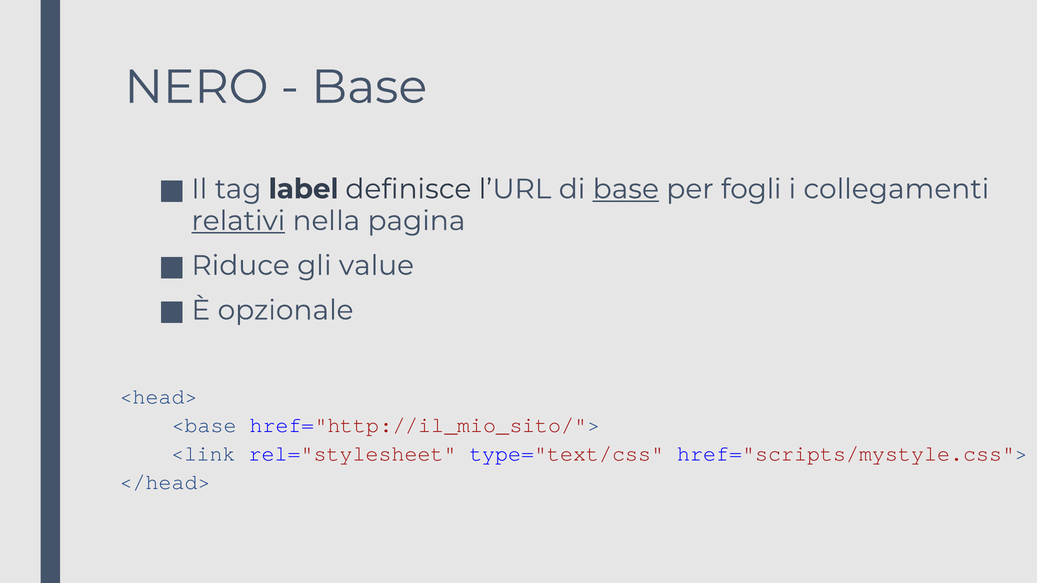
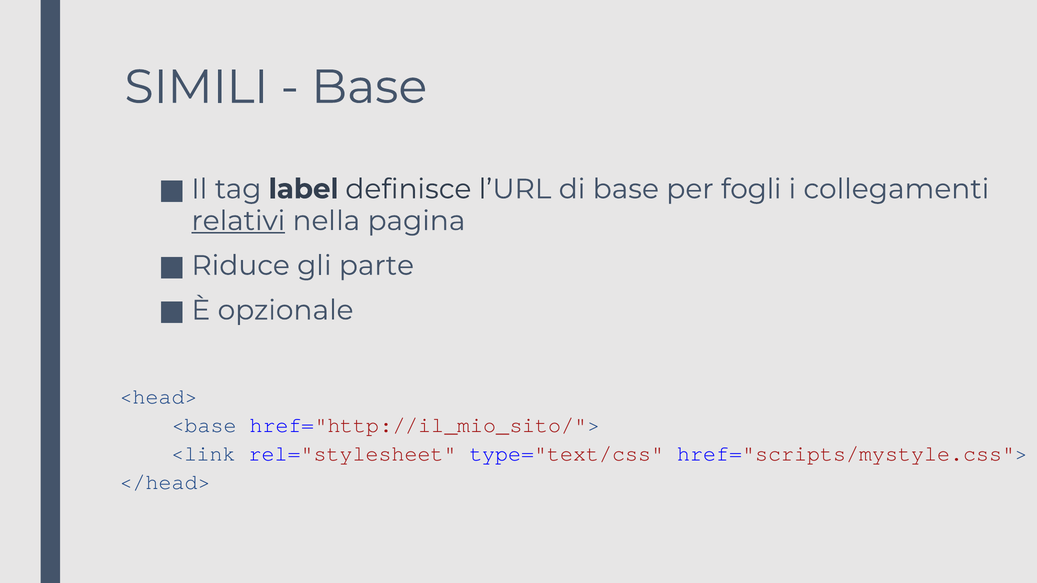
NERO: NERO -> SIMILI (196, 87)
base underline: present -> none (626, 189)
value: value -> parte (376, 266)
